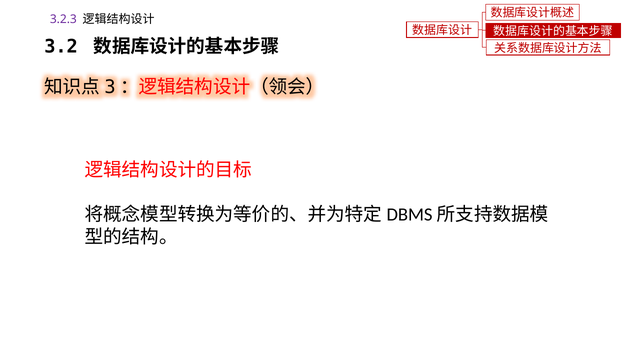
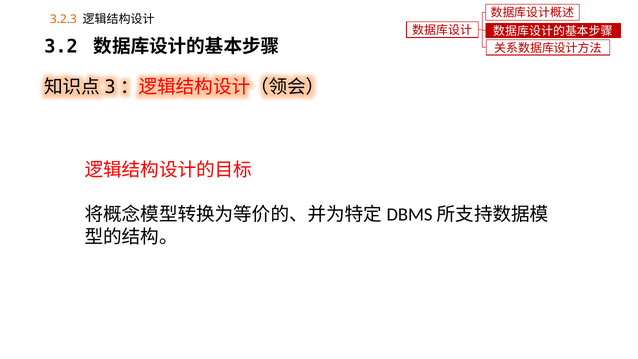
3.2.3 colour: purple -> orange (63, 19)
